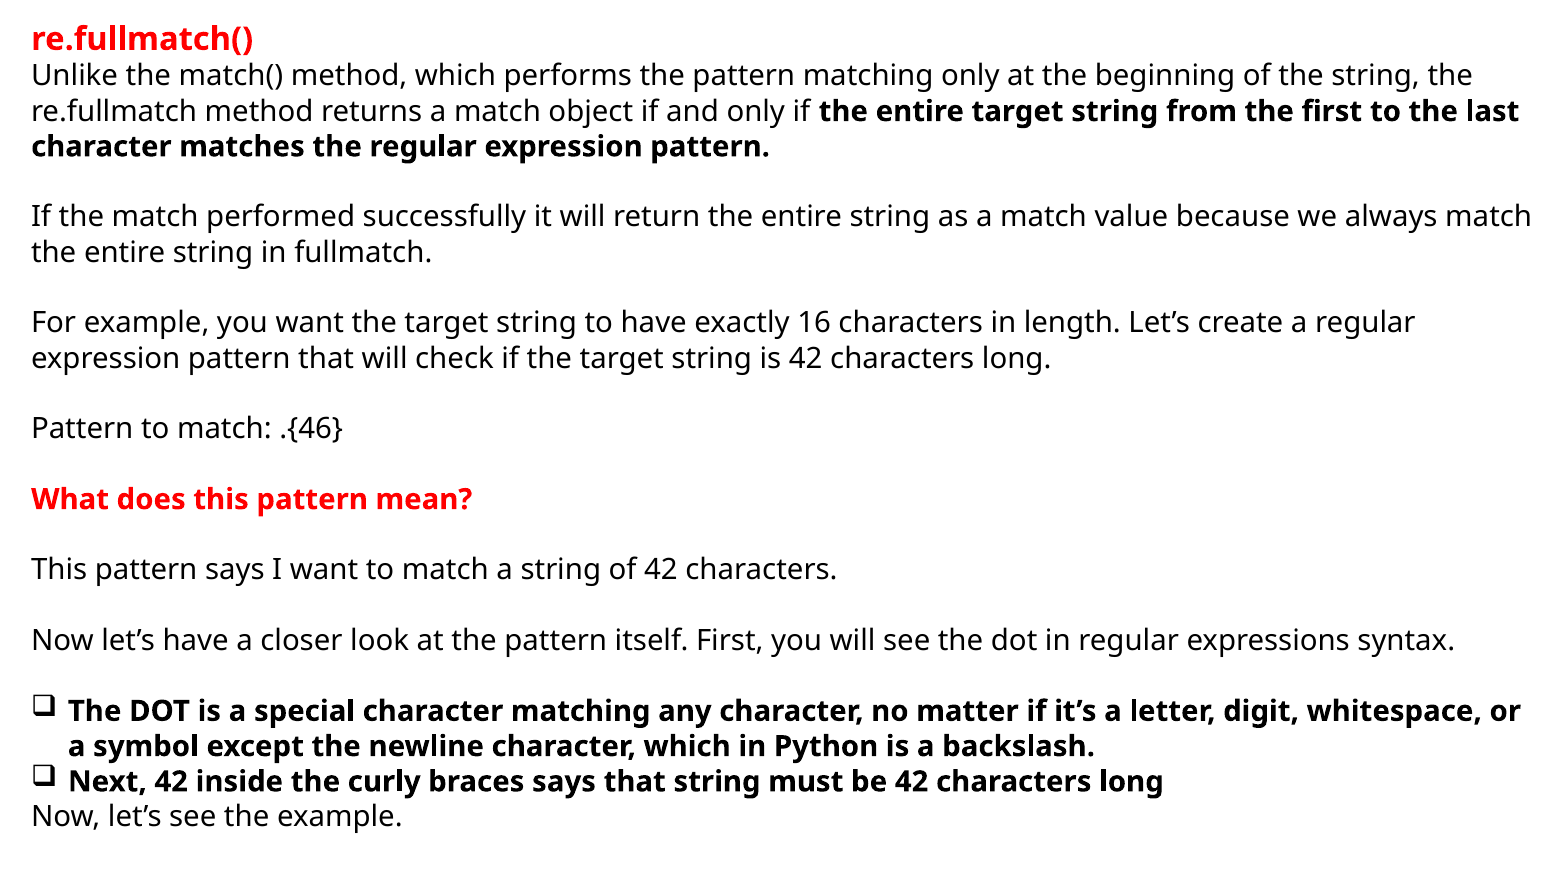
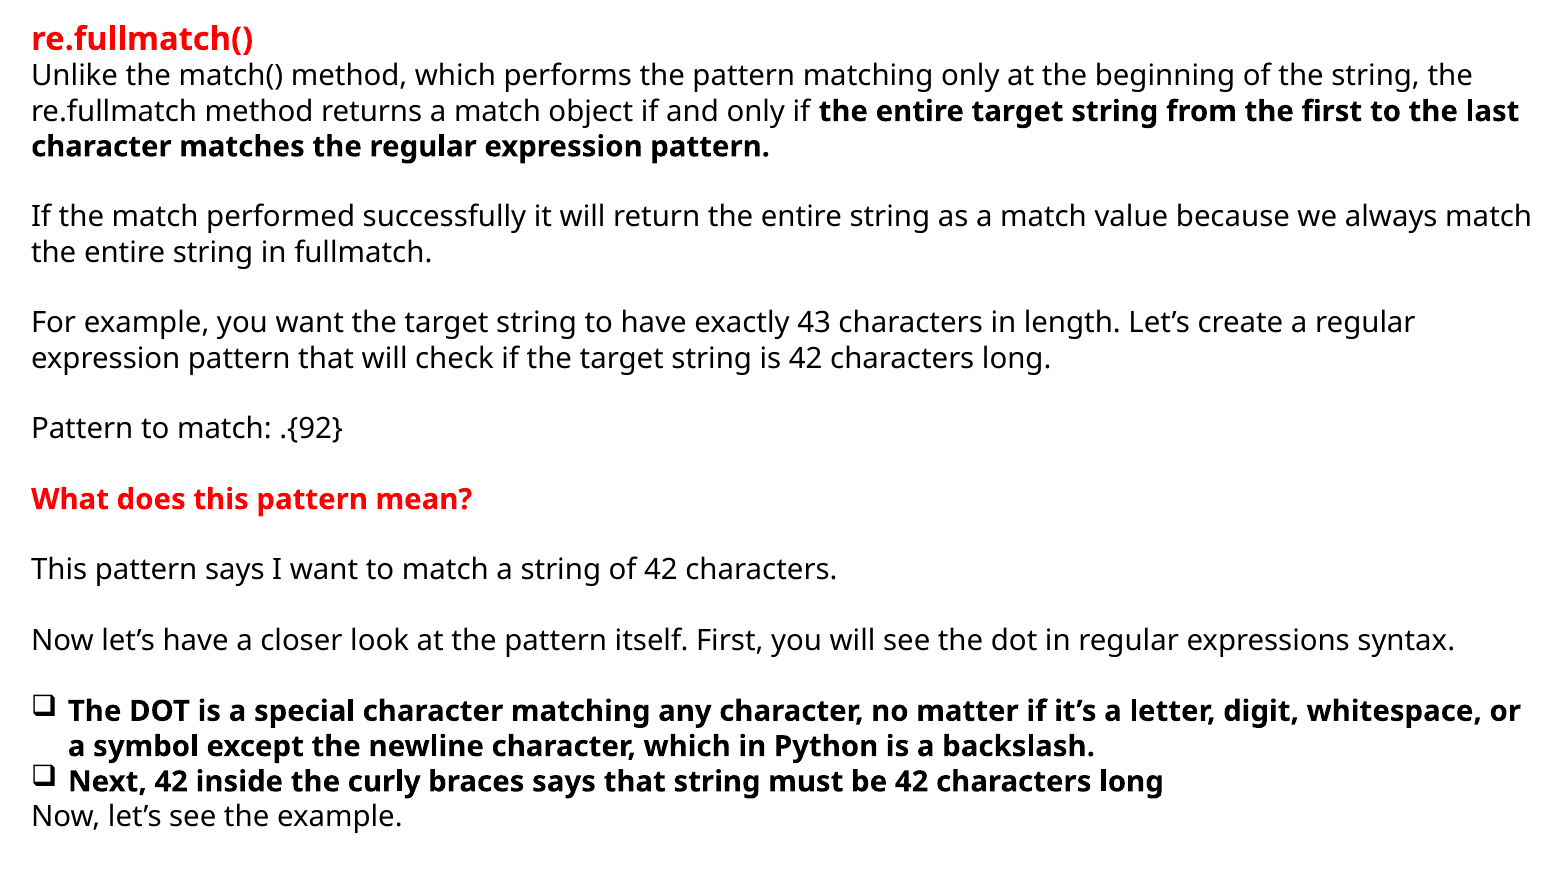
16: 16 -> 43 (814, 323)
.{46: .{46 -> .{92 (311, 429)
